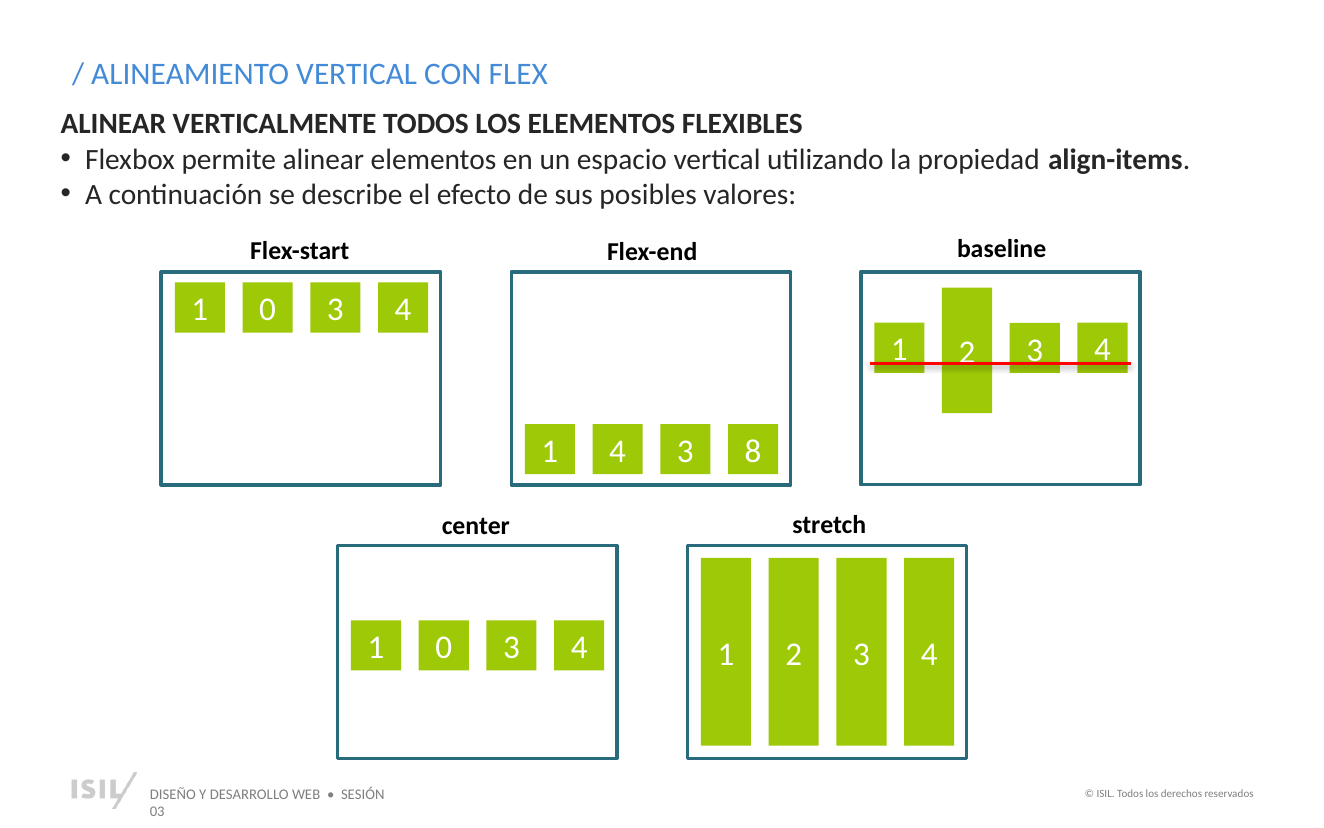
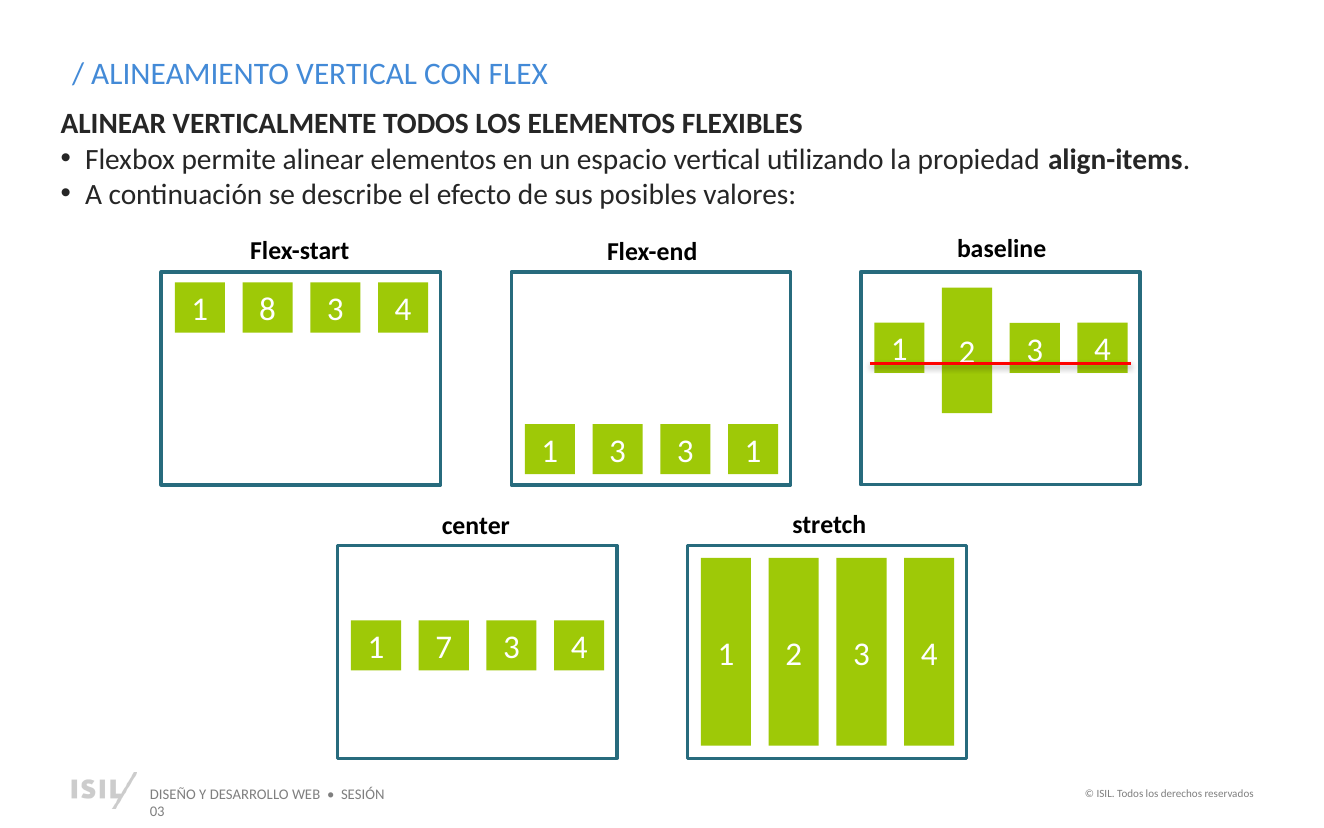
0: 0 -> 8 (268, 310)
1 4: 4 -> 3 (618, 451)
3 8: 8 -> 1 (753, 451)
0: 0 -> 7 (444, 647)
